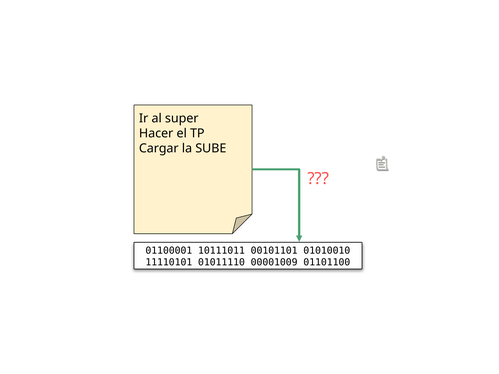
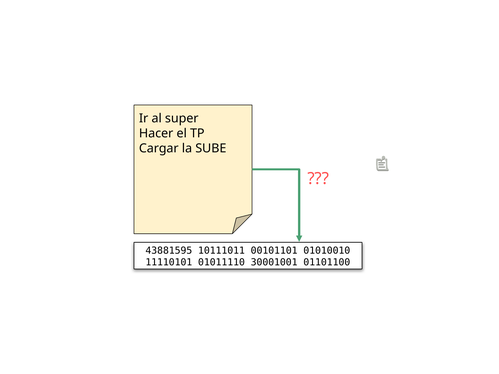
01100001: 01100001 -> 43881595 (169, 251)
00001009: 00001009 -> 30001001 (274, 262)
